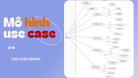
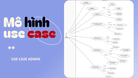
hình colour: orange -> black (37, 23)
